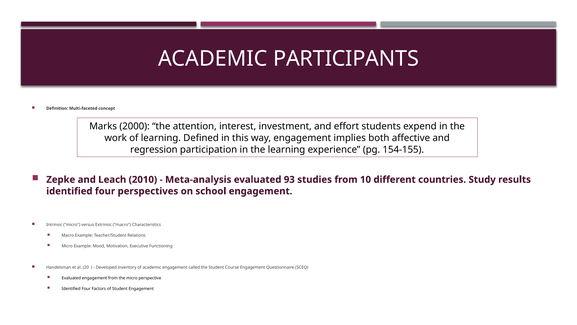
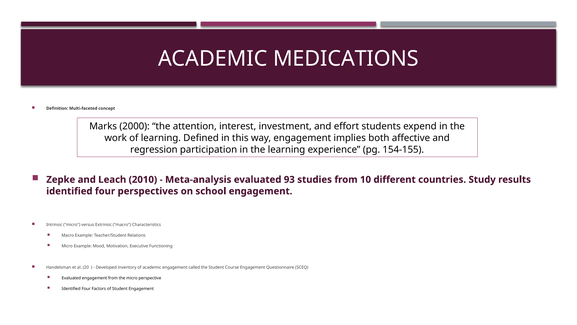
PARTICIPANTS: PARTICIPANTS -> MEDICATIONS (346, 59)
